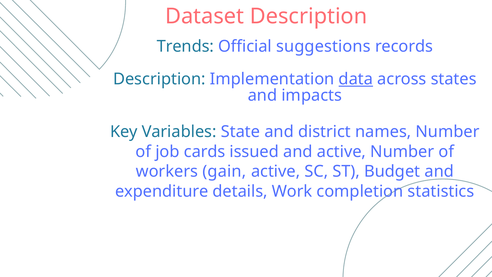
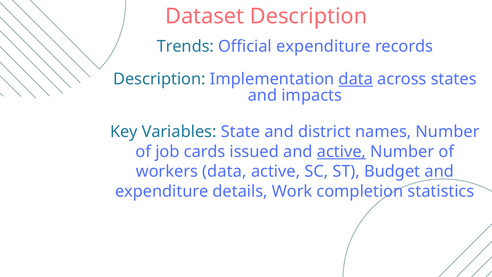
Official suggestions: suggestions -> expenditure (323, 46)
active underline: none -> present (341, 151)
workers gain: gain -> data (224, 171)
